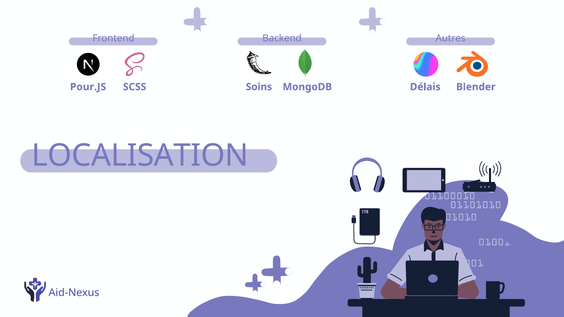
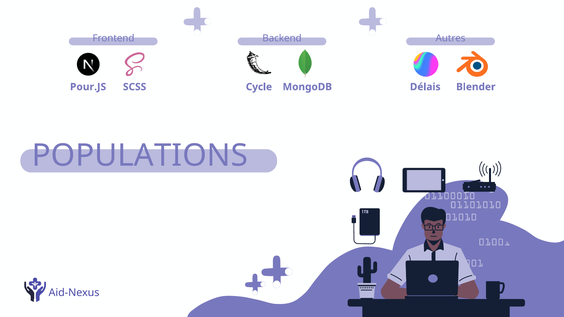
Soins: Soins -> Cycle (259, 87)
LOCALISATION: LOCALISATION -> POPULATIONS (140, 156)
